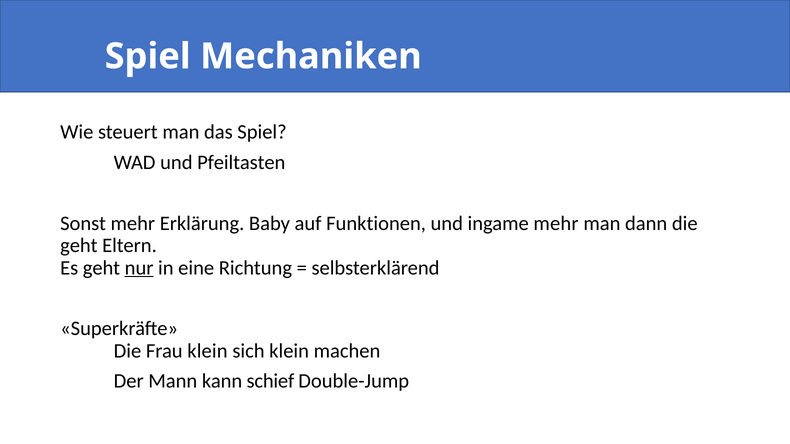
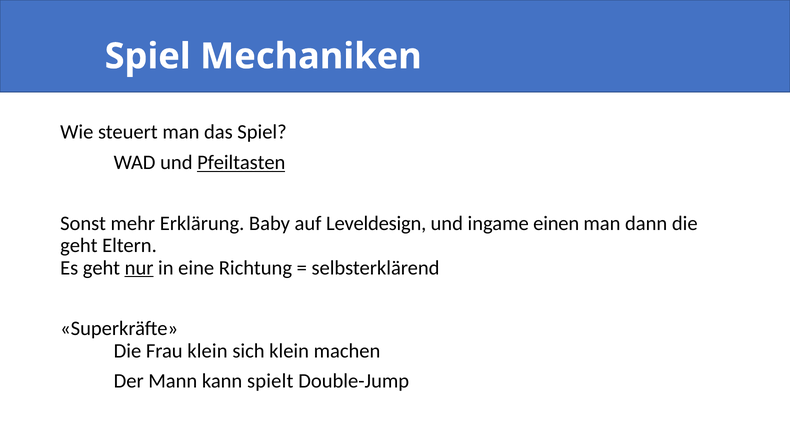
Pfeiltasten underline: none -> present (241, 163)
Funktionen: Funktionen -> Leveldesign (376, 224)
ingame mehr: mehr -> einen (556, 224)
schief: schief -> spielt (270, 382)
